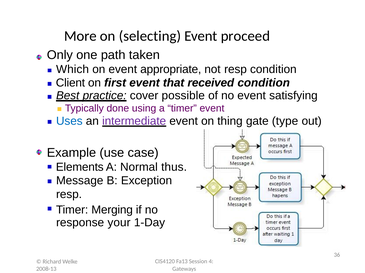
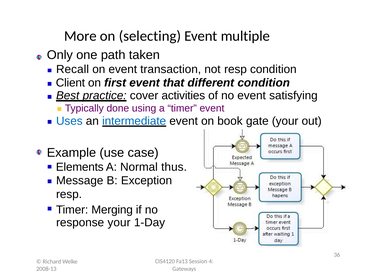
proceed: proceed -> multiple (245, 36)
Which: Which -> Recall (73, 69)
appropriate: appropriate -> transaction (171, 69)
received: received -> different (211, 83)
possible: possible -> activities (183, 96)
intermediate colour: purple -> blue (134, 121)
thing: thing -> book (230, 121)
gate type: type -> your (285, 121)
